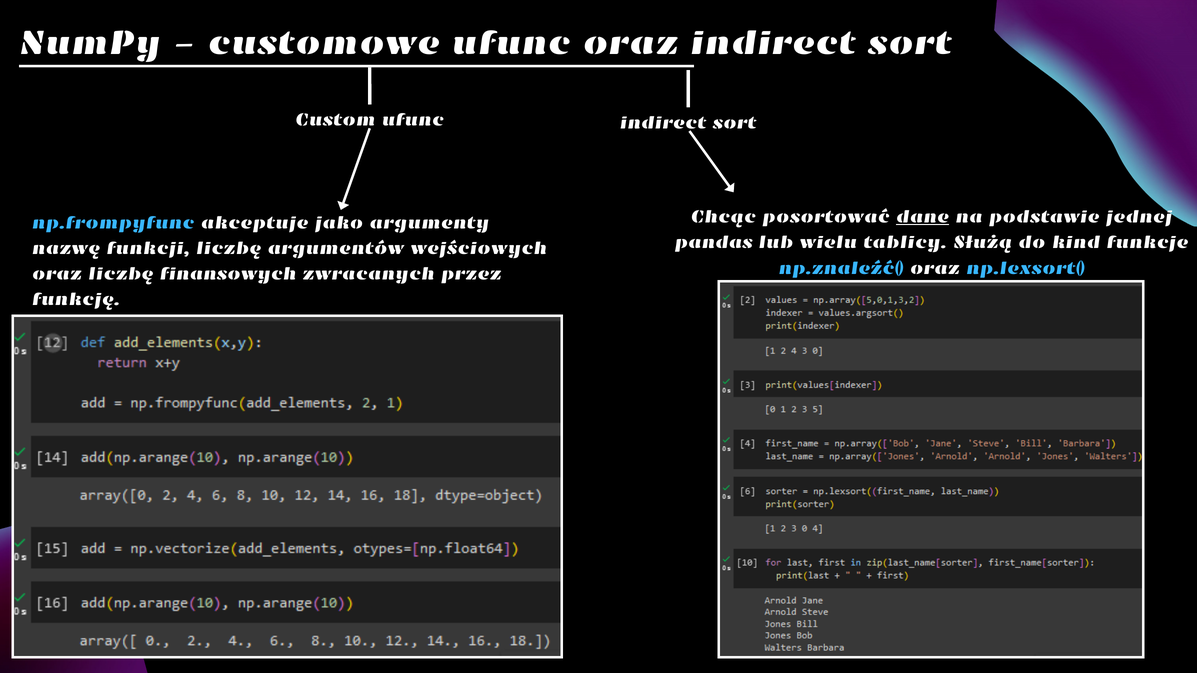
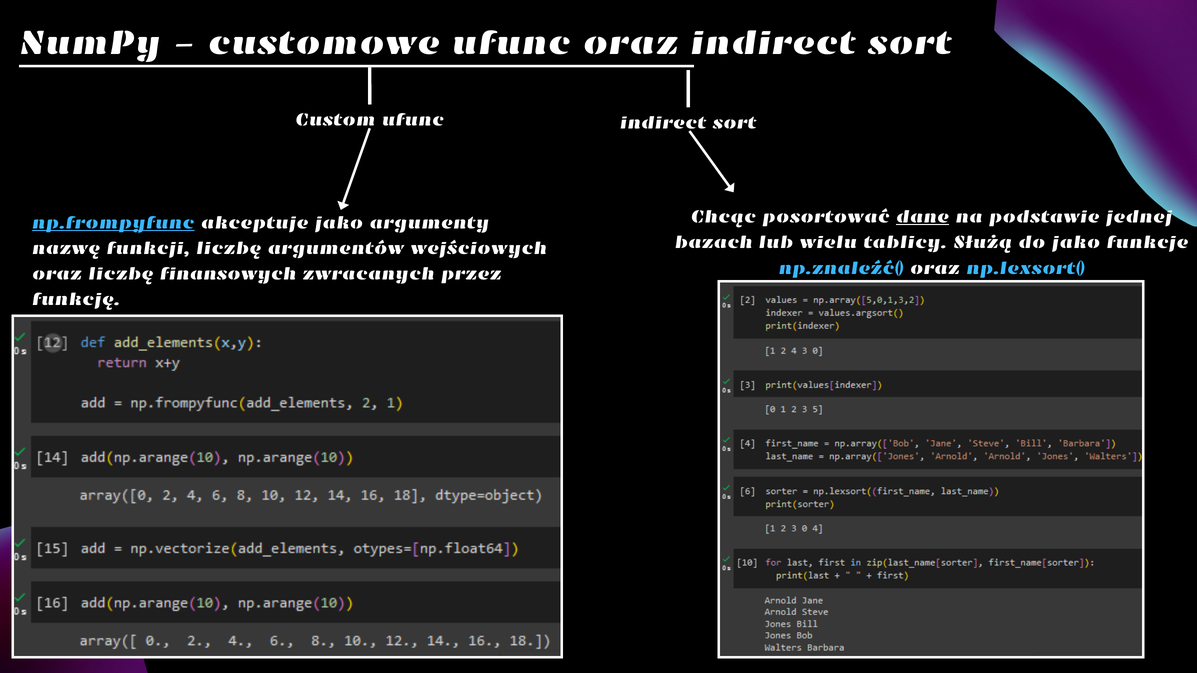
np.frompyfunc underline: none -> present (113, 223)
pandas: pandas -> bazach (714, 243)
do kind: kind -> jako (1076, 243)
